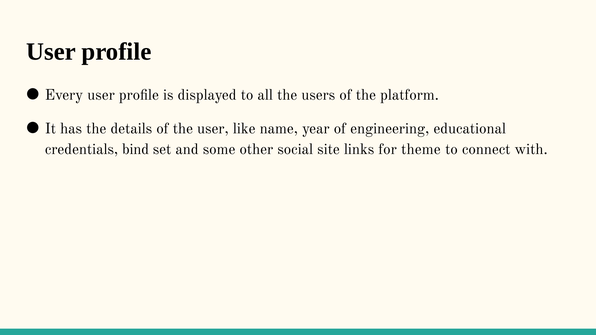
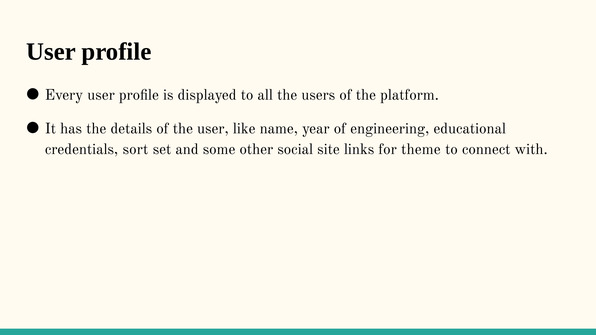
bind: bind -> sort (135, 149)
